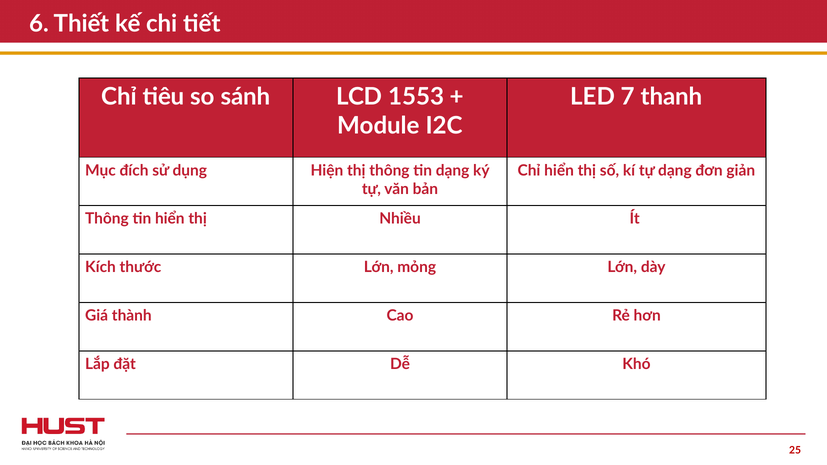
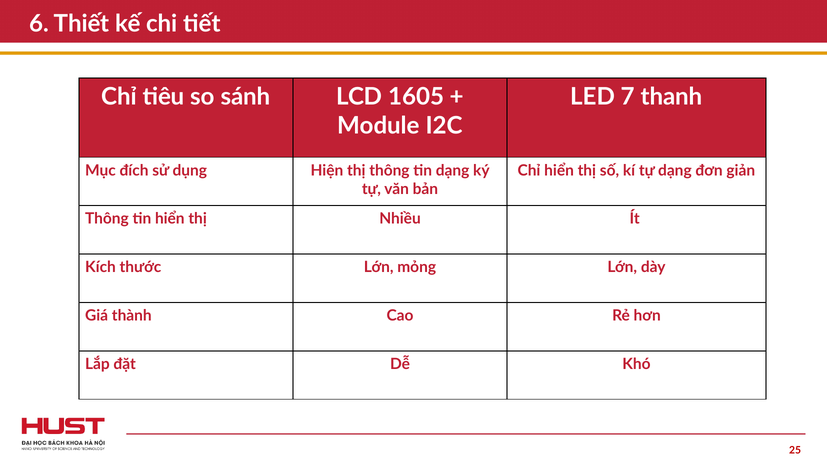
1553: 1553 -> 1605 (416, 97)
